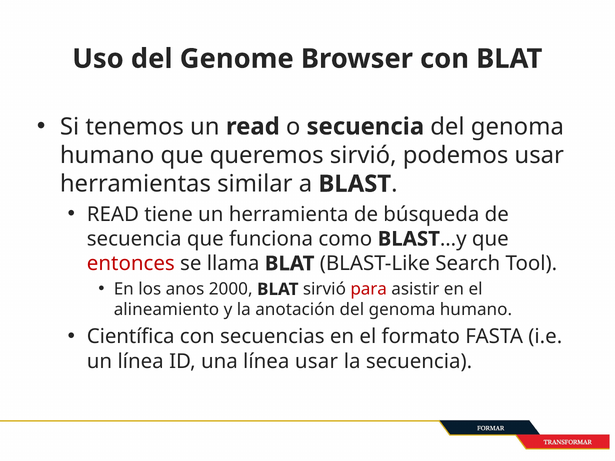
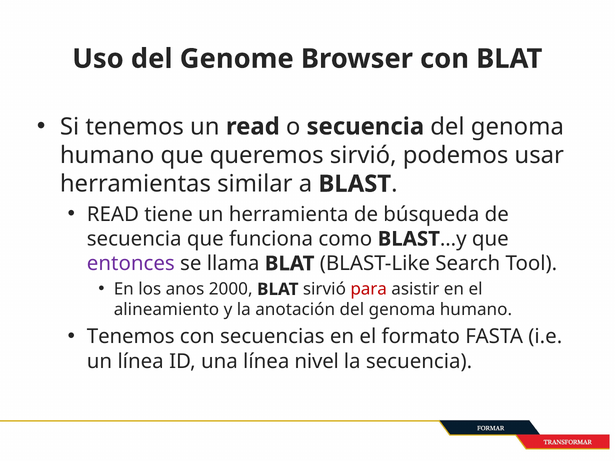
entonces colour: red -> purple (131, 264)
Científica: Científica -> Tenemos (131, 337)
línea usar: usar -> nivel (317, 361)
